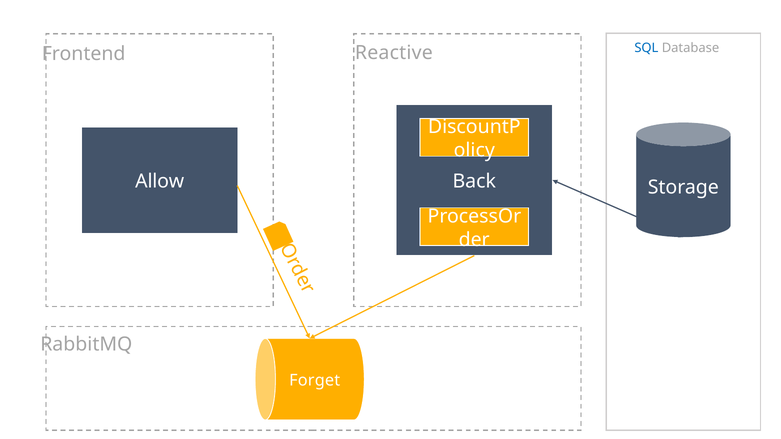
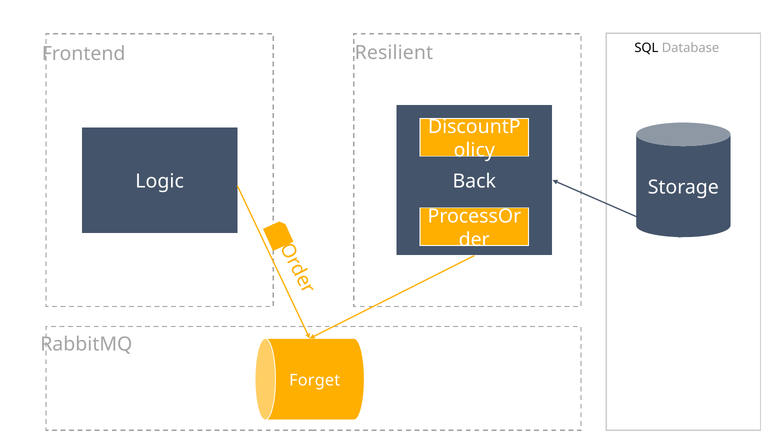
SQL colour: blue -> black (646, 48)
Reactive: Reactive -> Resilient (394, 53)
Allow: Allow -> Logic (160, 182)
